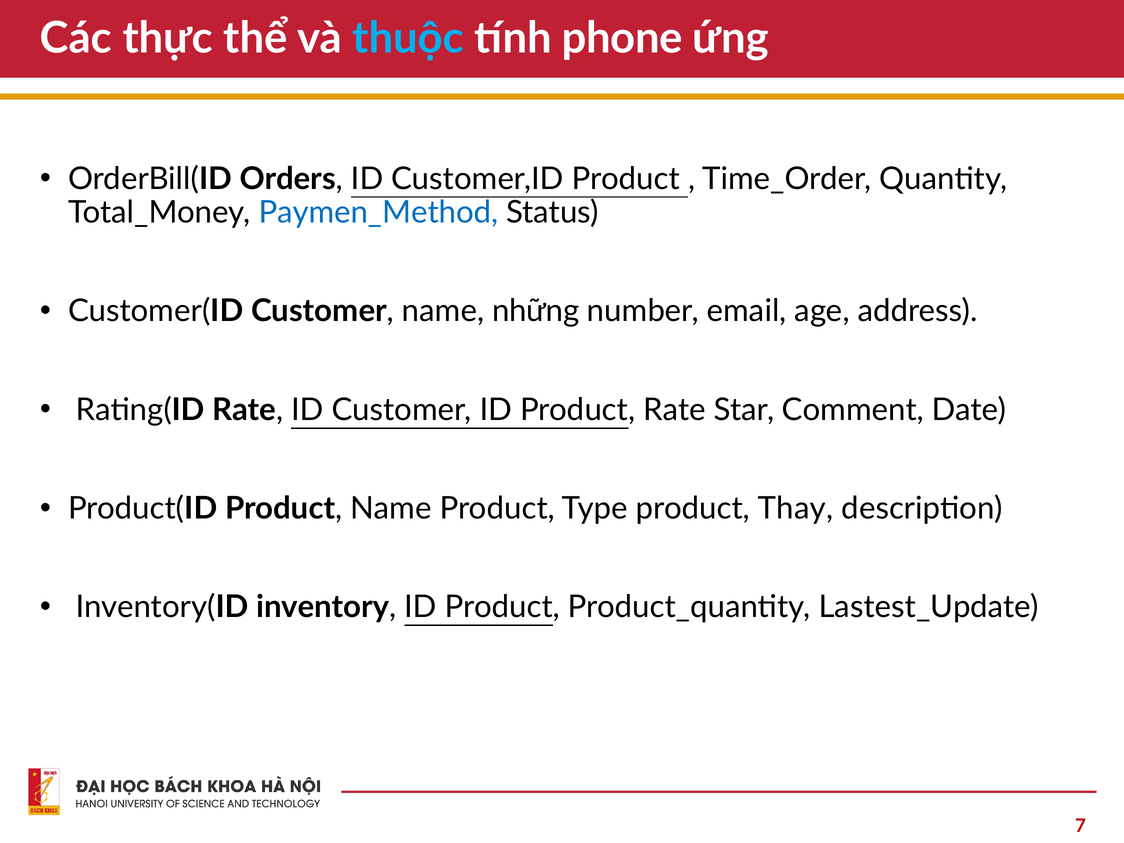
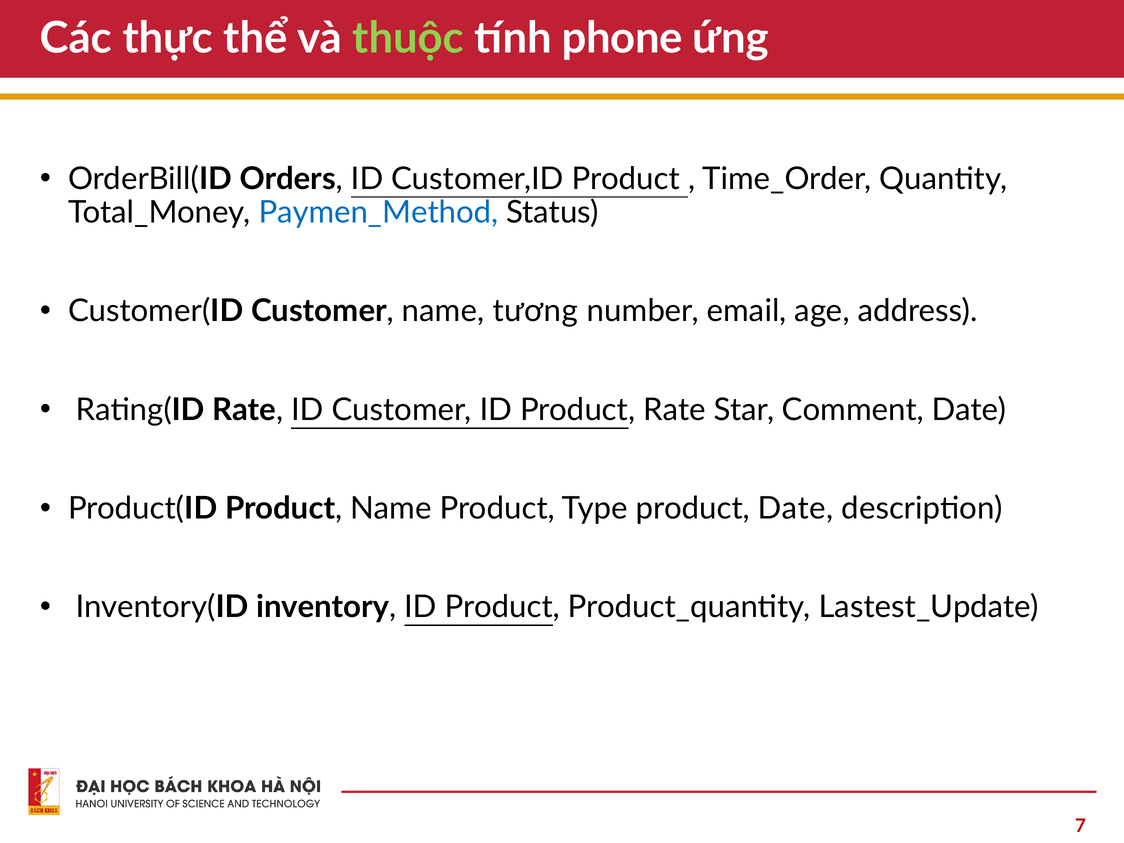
thuộc colour: light blue -> light green (408, 39)
những: những -> tương (535, 311)
product Thay: Thay -> Date (795, 509)
